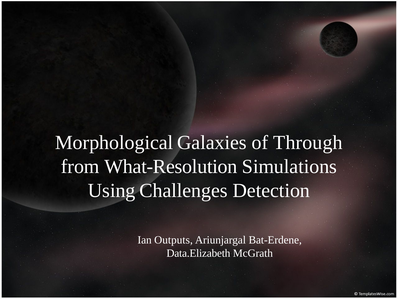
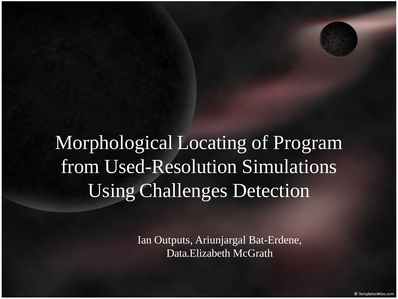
Galaxies: Galaxies -> Locating (212, 142)
Through: Through -> Program (308, 142)
What-Resolution: What-Resolution -> Used-Resolution (171, 166)
